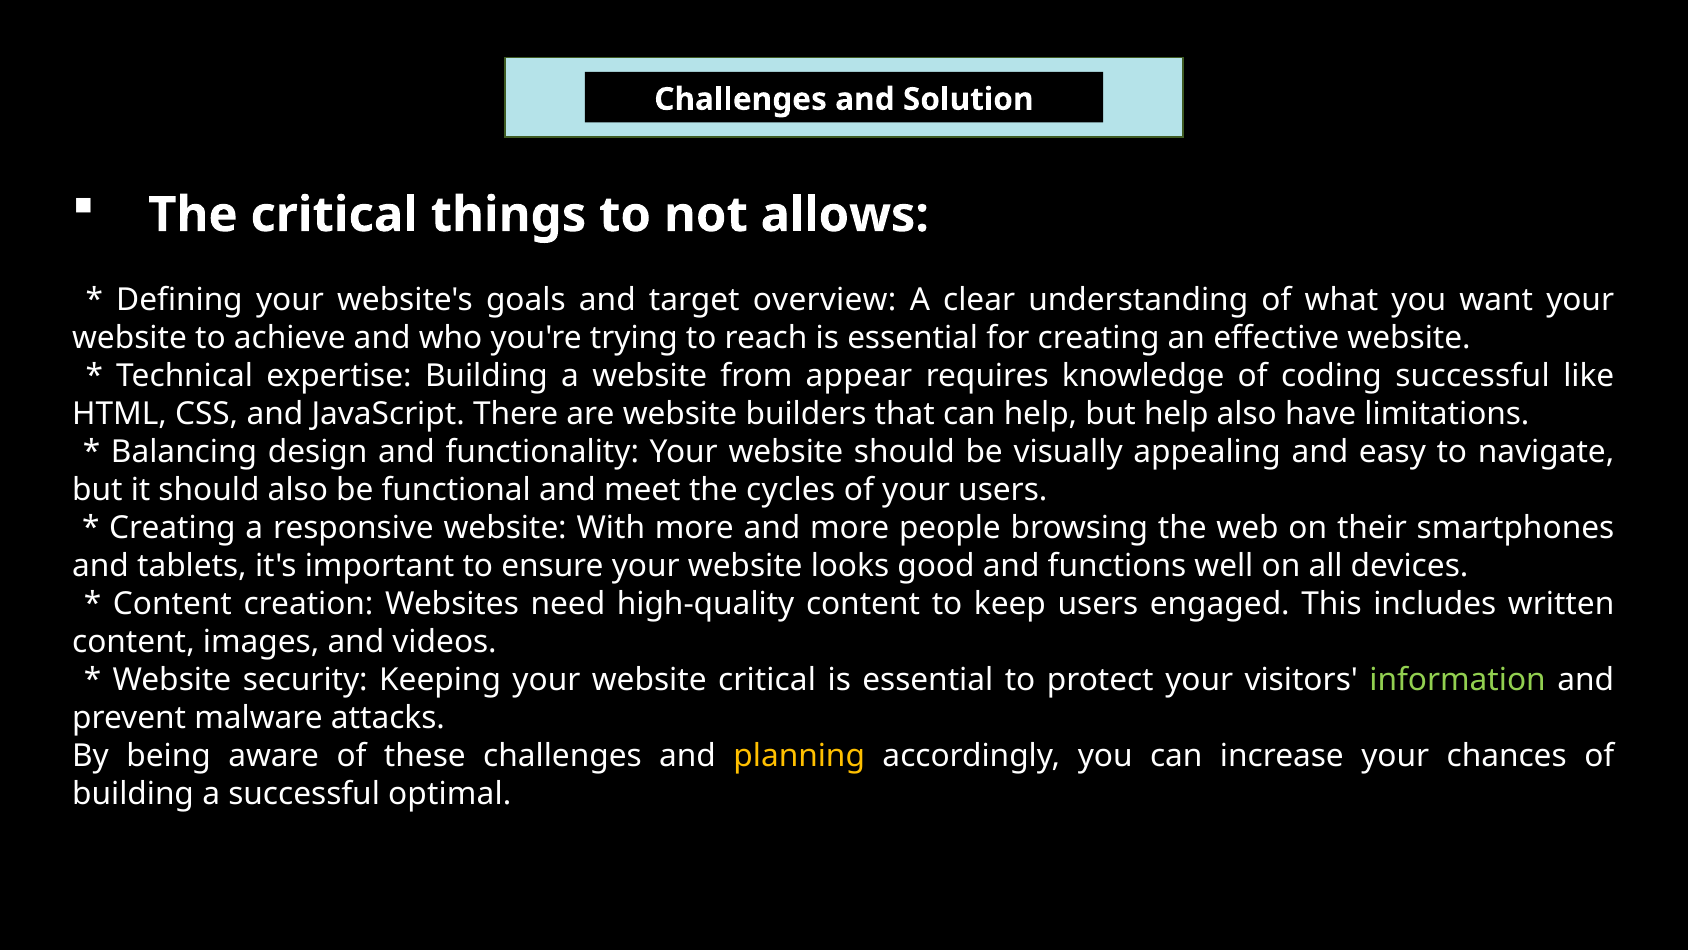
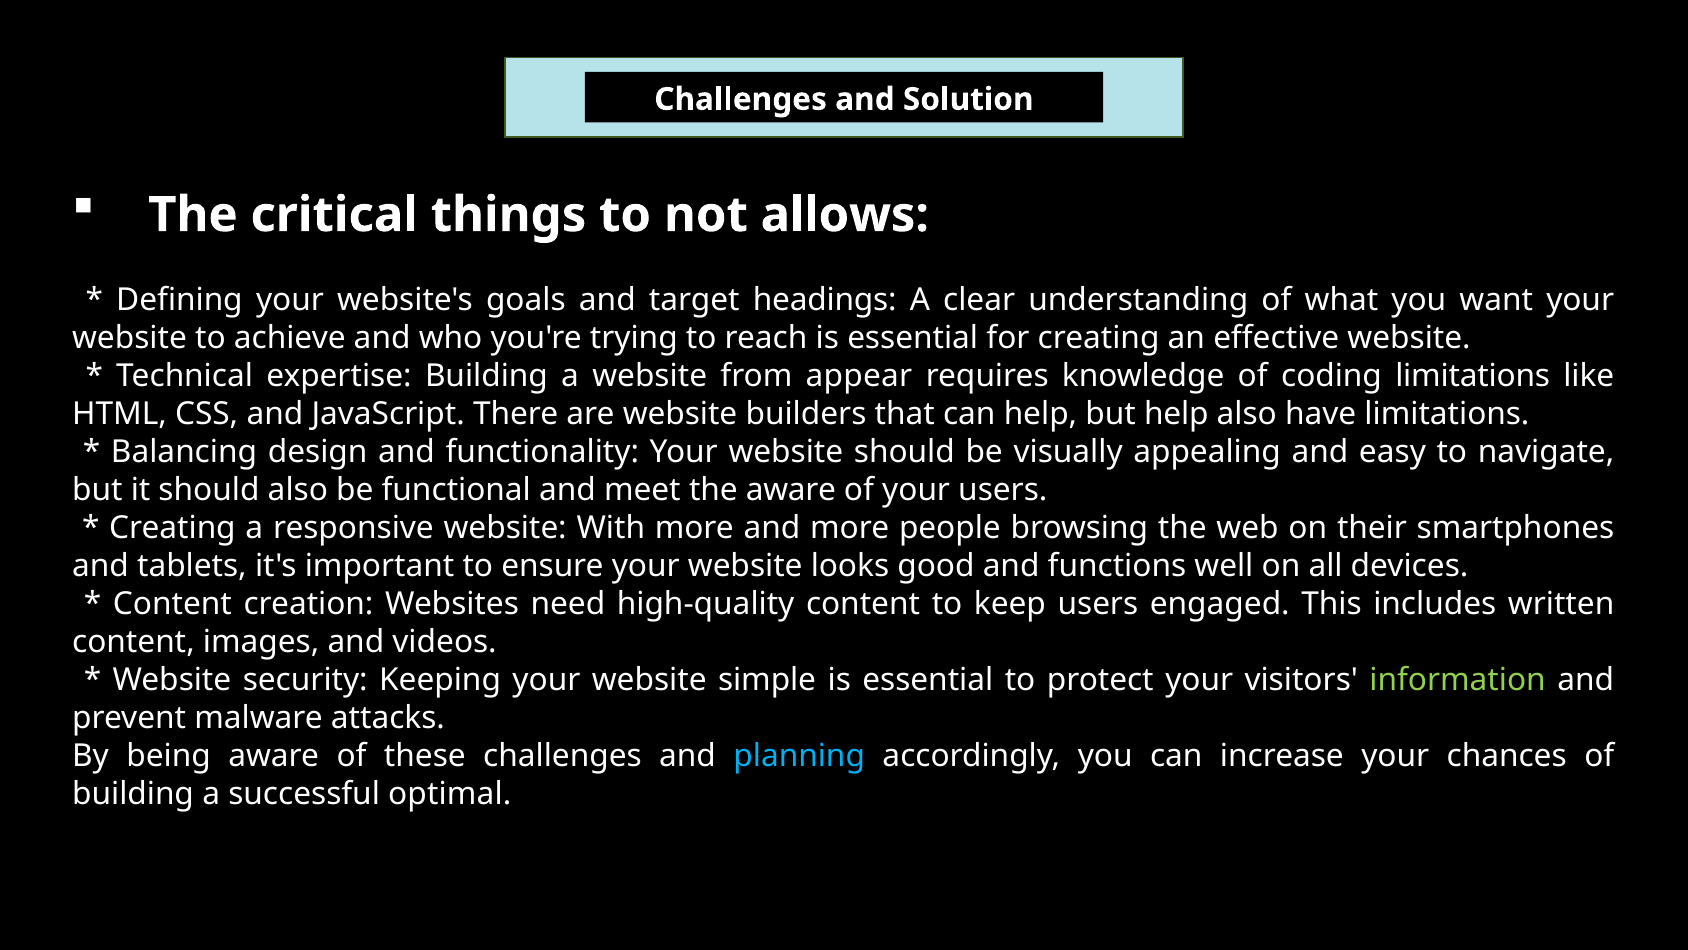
overview: overview -> headings (825, 300)
coding successful: successful -> limitations (1473, 376)
the cycles: cycles -> aware (791, 490)
website critical: critical -> simple (767, 680)
planning colour: yellow -> light blue (799, 756)
